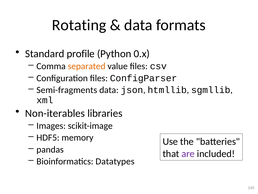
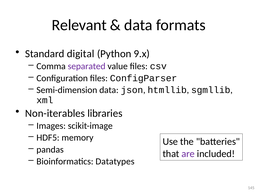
Rotating: Rotating -> Relevant (79, 25)
profile: profile -> digital (81, 54)
0.x: 0.x -> 9.x (142, 54)
separated colour: orange -> purple (87, 66)
Semi-fragments: Semi-fragments -> Semi-dimension (67, 90)
